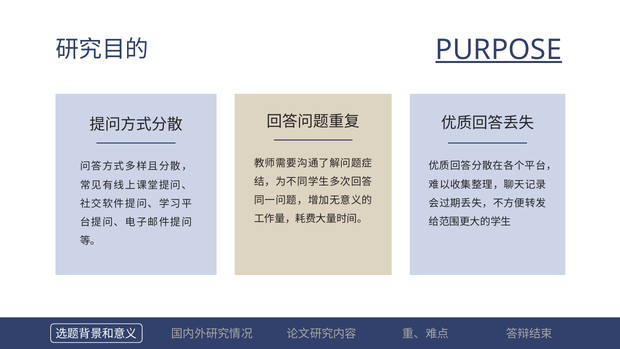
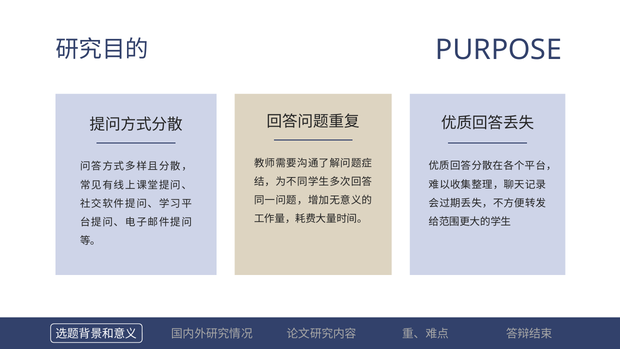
PURPOSE underline: present -> none (499, 50)
